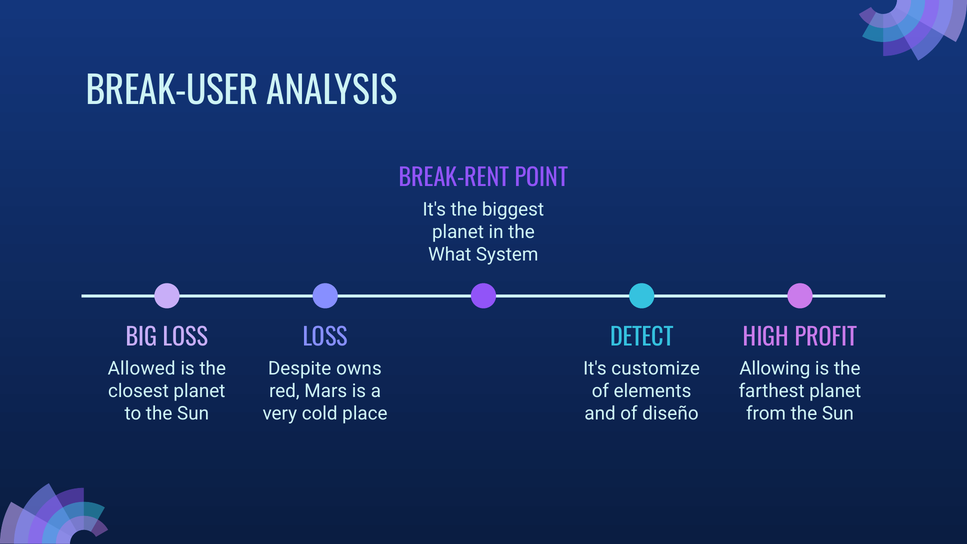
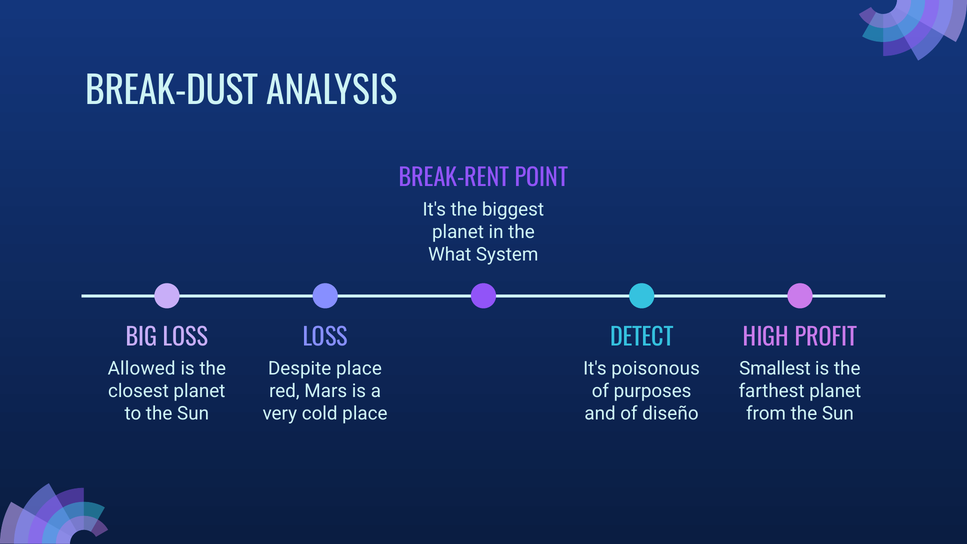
BREAK-USER: BREAK-USER -> BREAK-DUST (172, 92)
Despite owns: owns -> place (359, 369)
customize: customize -> poisonous (656, 369)
Allowing: Allowing -> Smallest (775, 369)
elements: elements -> purposes (653, 391)
